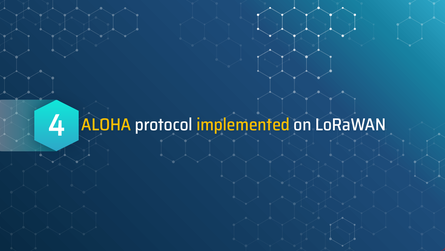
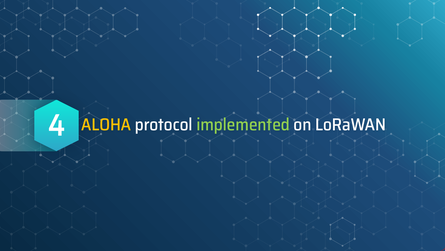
implemented colour: yellow -> light green (243, 124)
